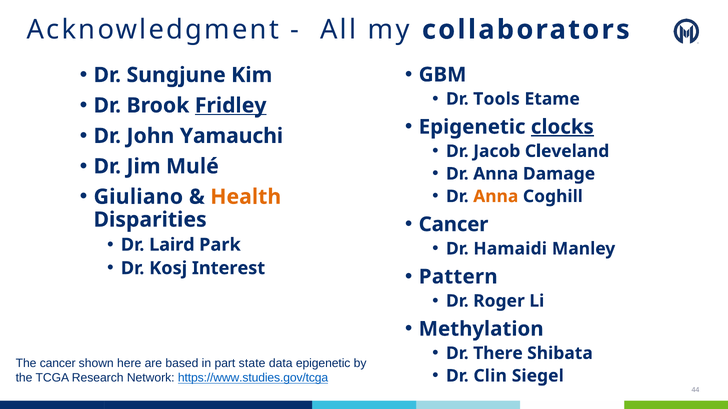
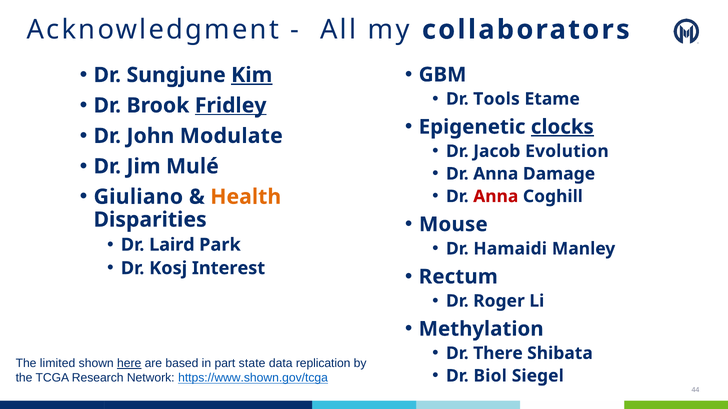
Kim underline: none -> present (252, 75)
Yamauchi: Yamauchi -> Modulate (231, 136)
Cleveland: Cleveland -> Evolution (567, 151)
Anna colour: orange -> red (496, 197)
Cancer: Cancer -> Mouse (453, 225)
Pattern: Pattern -> Rectum (458, 277)
The cancer: cancer -> limited (58, 364)
here underline: none -> present (129, 364)
data epigenetic: epigenetic -> replication (323, 364)
Clin: Clin -> Biol (490, 376)
https://www.studies.gov/tcga: https://www.studies.gov/tcga -> https://www.shown.gov/tcga (253, 378)
